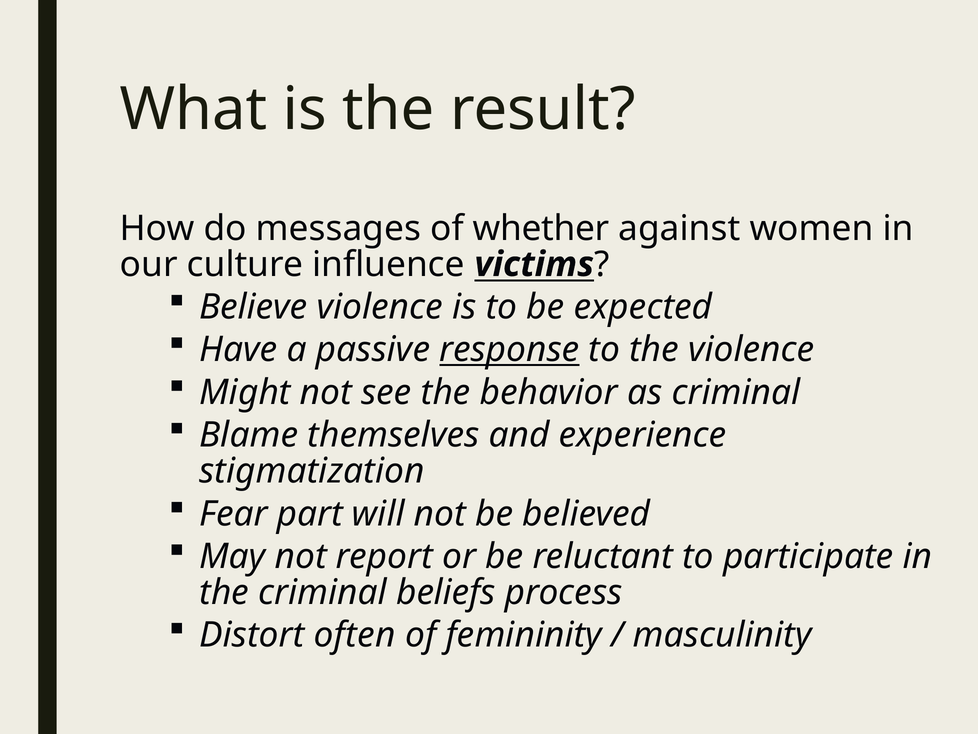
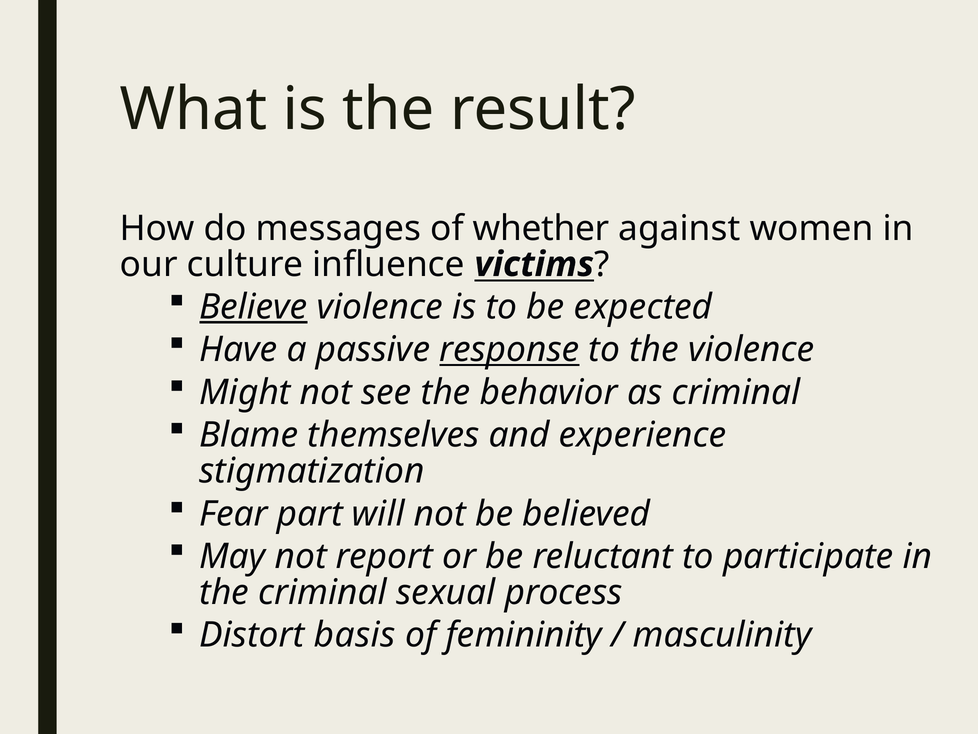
Believe underline: none -> present (253, 307)
beliefs: beliefs -> sexual (446, 592)
often: often -> basis (355, 635)
